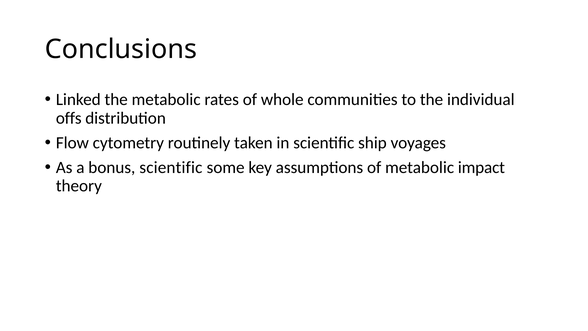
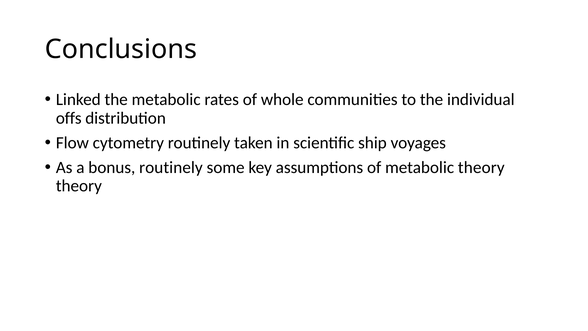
bonus scientific: scientific -> routinely (171, 167)
metabolic impact: impact -> theory (481, 167)
